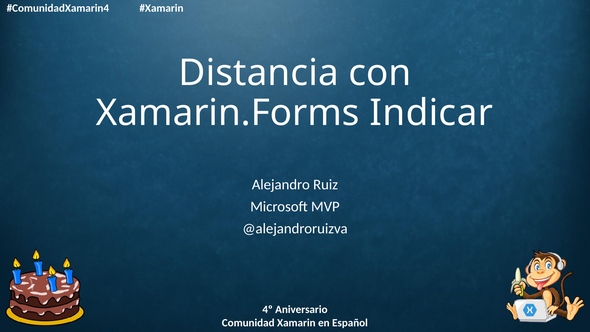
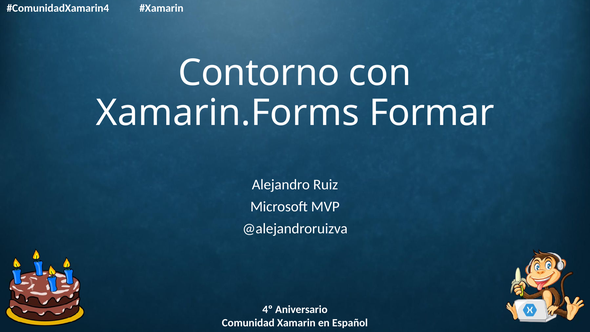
Distancia: Distancia -> Contorno (259, 73)
Indicar: Indicar -> Formar (432, 113)
